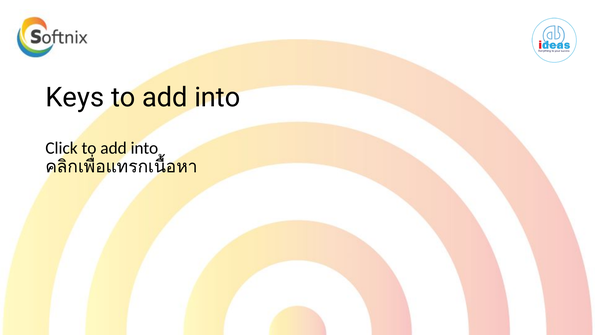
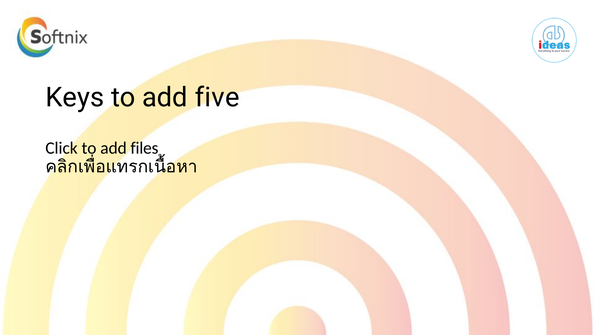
into: into -> five (217, 97)
Click to add into: into -> files (144, 148)
